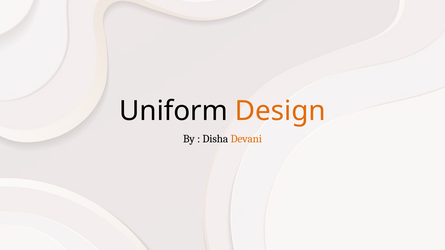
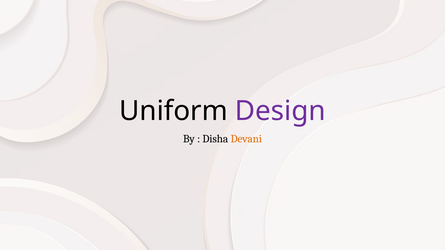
Design colour: orange -> purple (280, 111)
